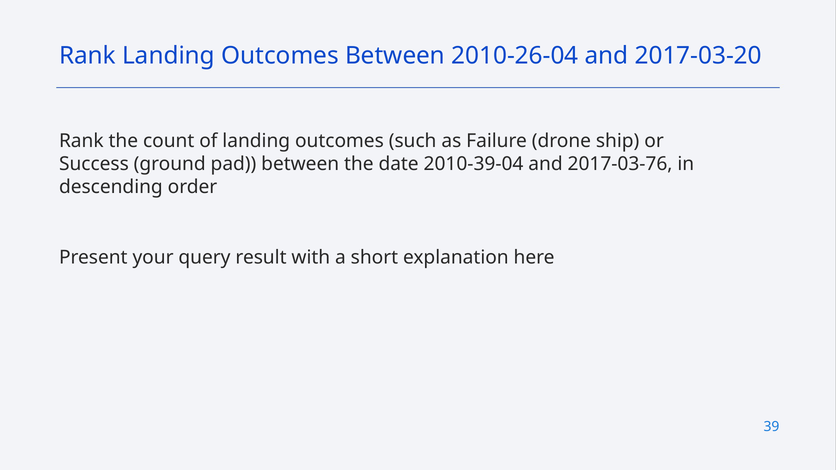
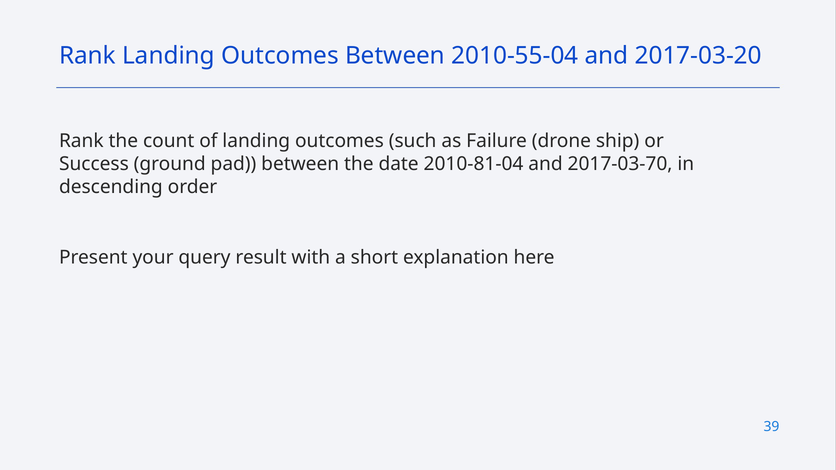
2010-26-04: 2010-26-04 -> 2010-55-04 (515, 56)
2010-39-04: 2010-39-04 -> 2010-81-04 (474, 164)
2017-03-76: 2017-03-76 -> 2017-03-70 (620, 164)
